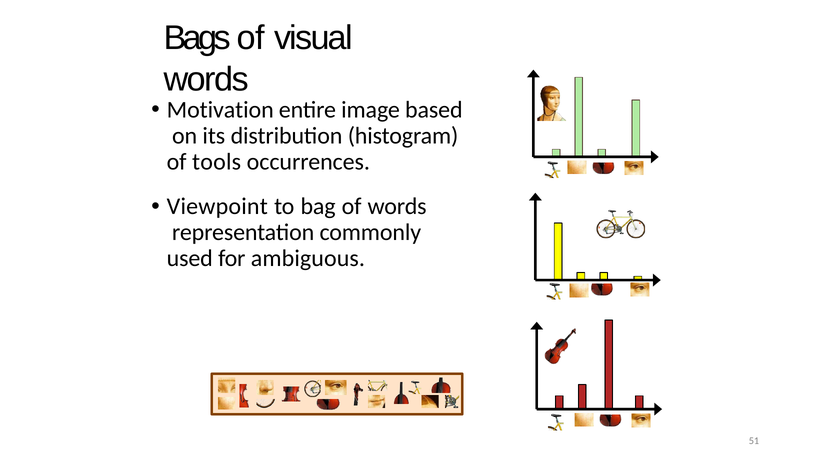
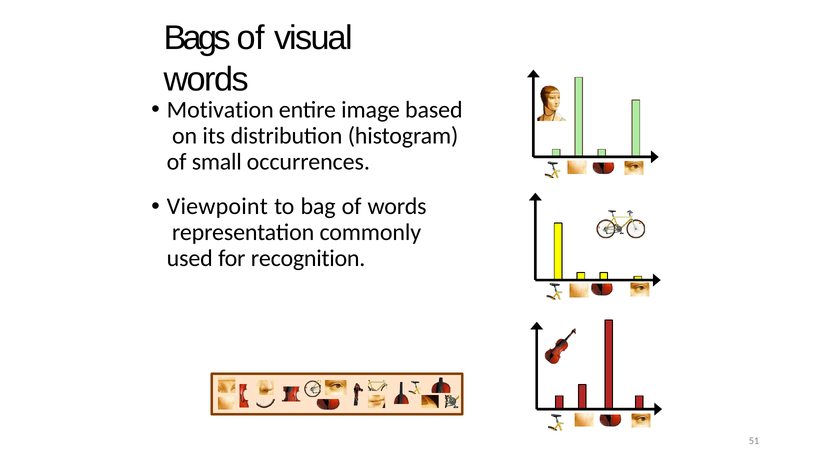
tools: tools -> small (217, 162)
ambiguous: ambiguous -> recognition (308, 259)
